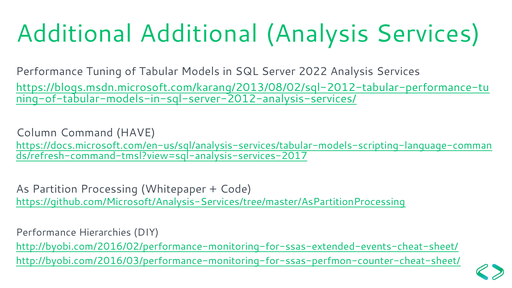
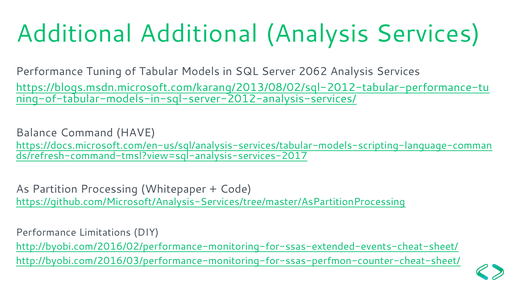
2022: 2022 -> 2062 (313, 72)
Column: Column -> Balance (37, 133)
Hierarchies: Hierarchies -> Limitations (105, 232)
